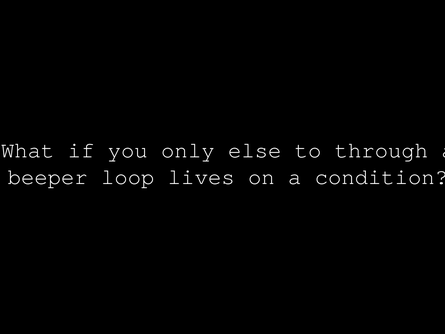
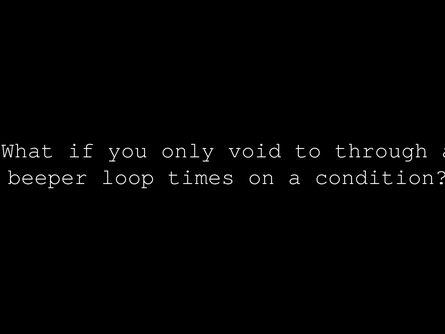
else: else -> void (255, 150)
lives: lives -> times (201, 177)
